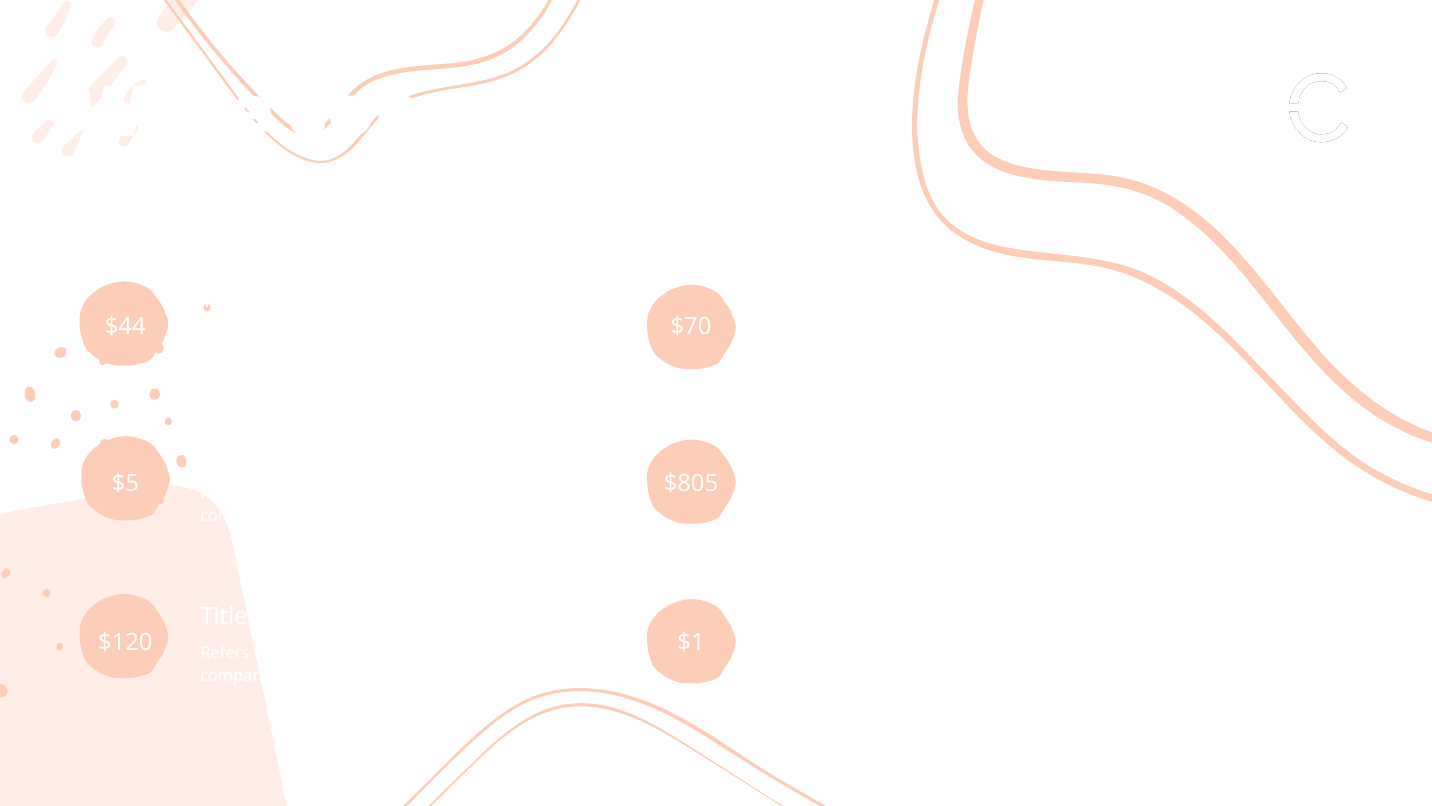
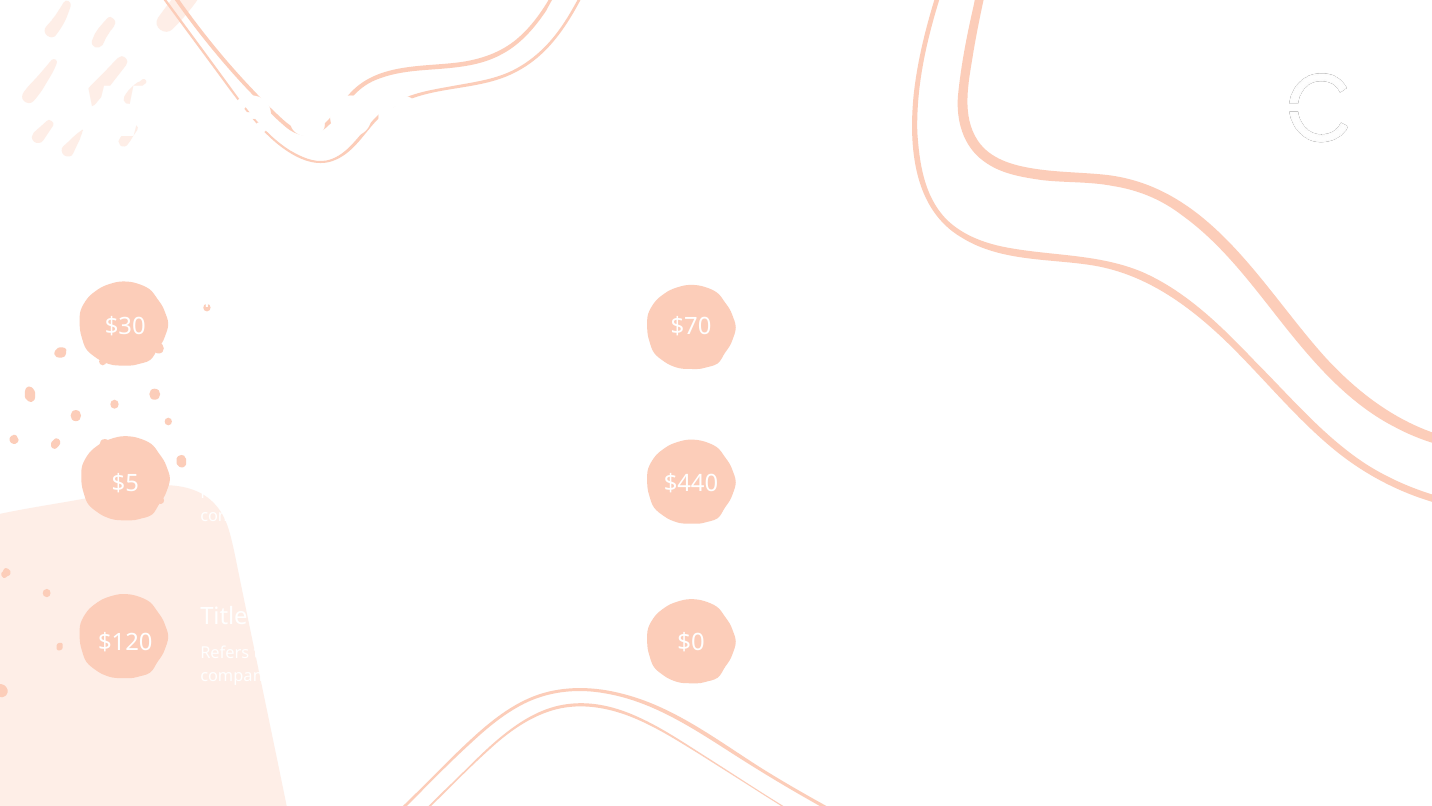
$44: $44 -> $30 (125, 326)
$805: $805 -> $440 (691, 483)
$1: $1 -> $0 (691, 642)
